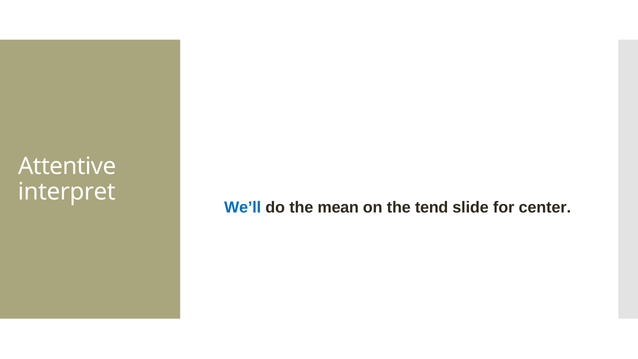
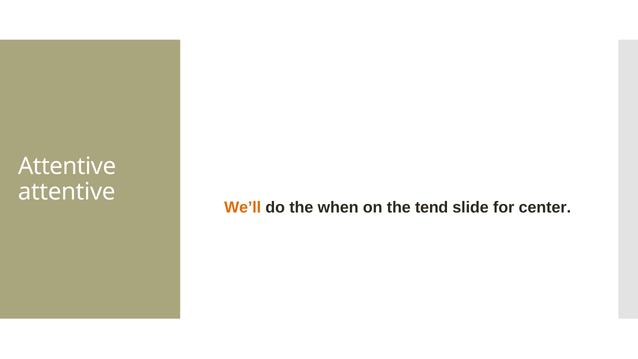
interpret: interpret -> attentive (67, 192)
We’ll colour: blue -> orange (243, 207)
mean: mean -> when (338, 207)
